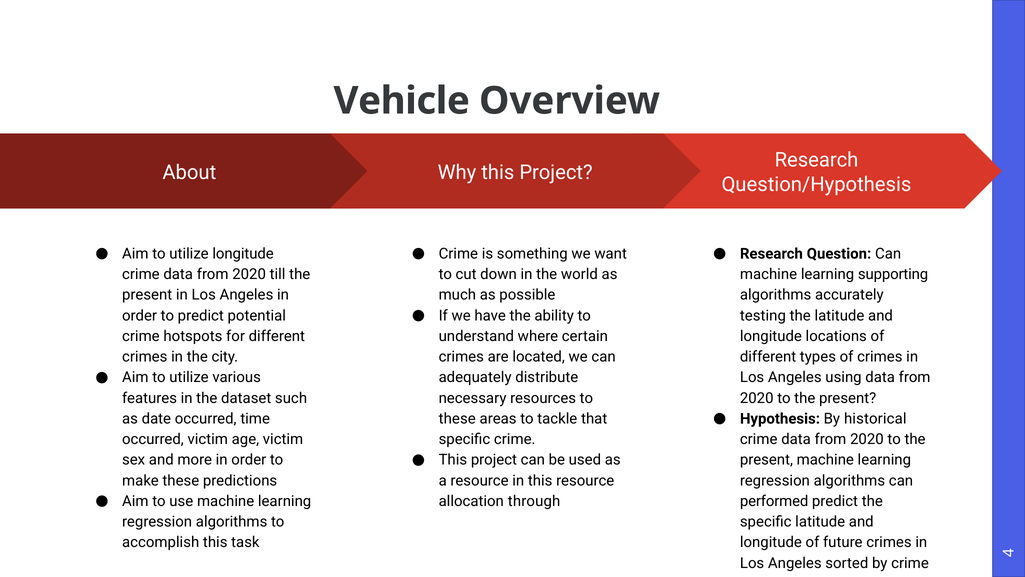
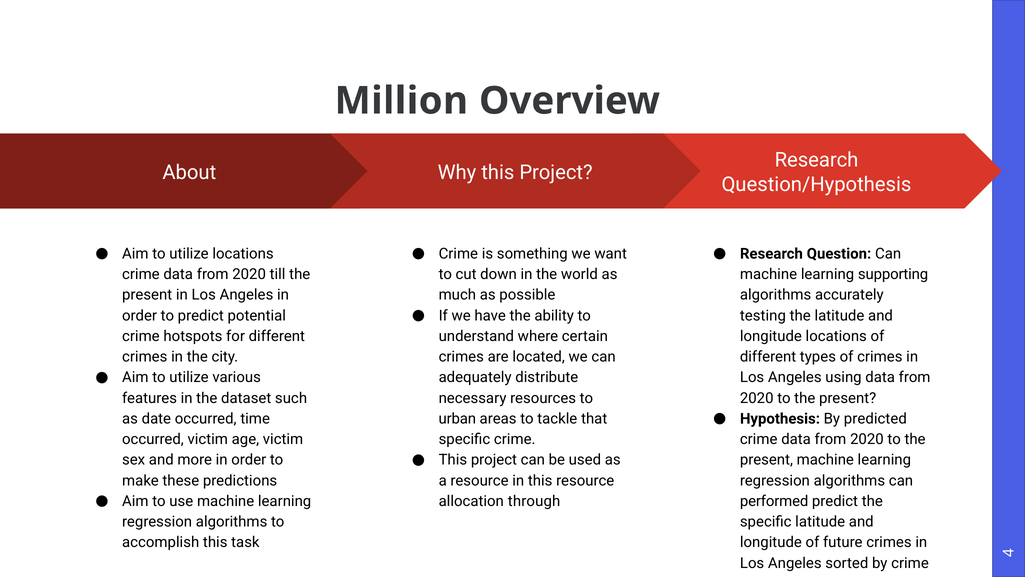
Vehicle: Vehicle -> Million (401, 101)
utilize longitude: longitude -> locations (243, 254)
historical: historical -> predicted (875, 418)
these: these -> urban (457, 418)
